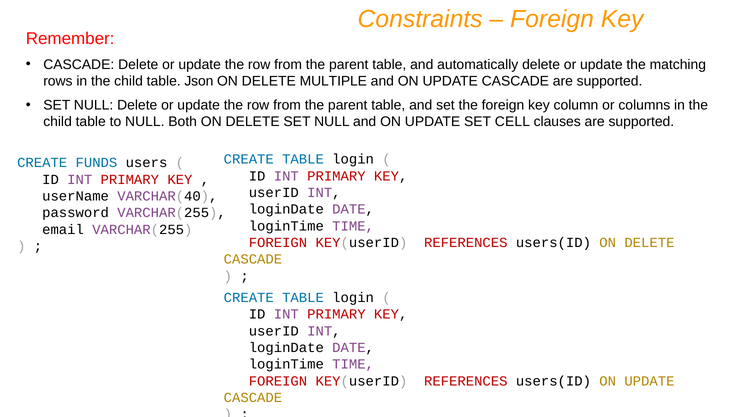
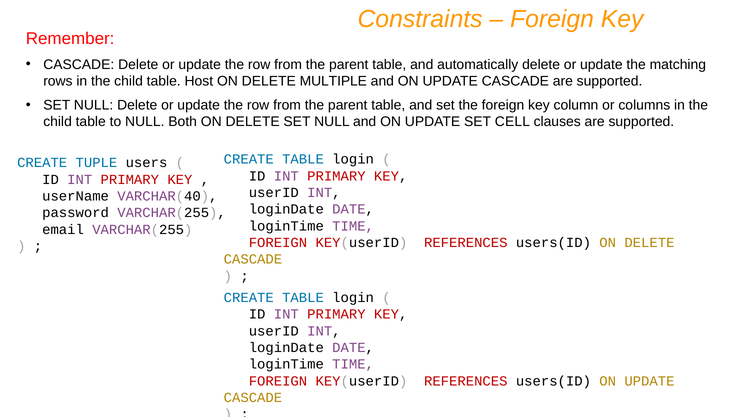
Json: Json -> Host (199, 81)
FUNDS: FUNDS -> TUPLE (96, 163)
